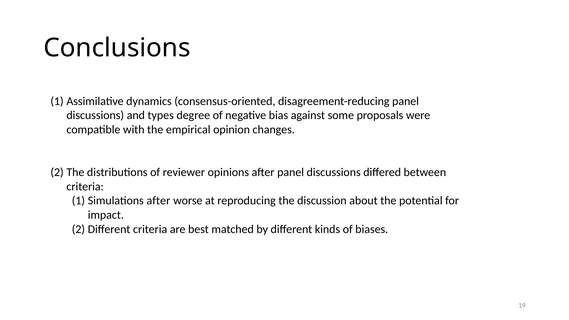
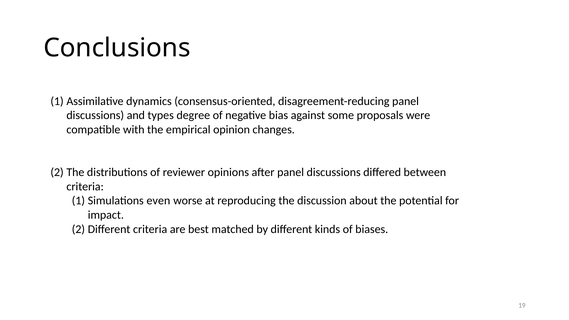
after: after -> even (158, 201)
